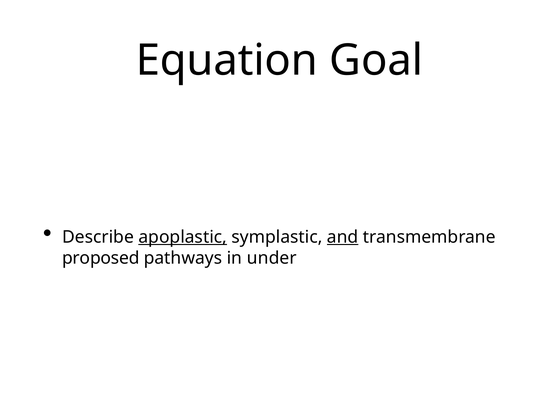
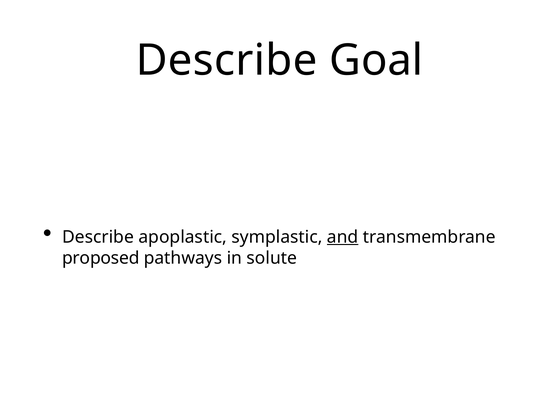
Equation: Equation -> Describe (227, 60)
apoplastic underline: present -> none (183, 237)
under: under -> solute (272, 258)
